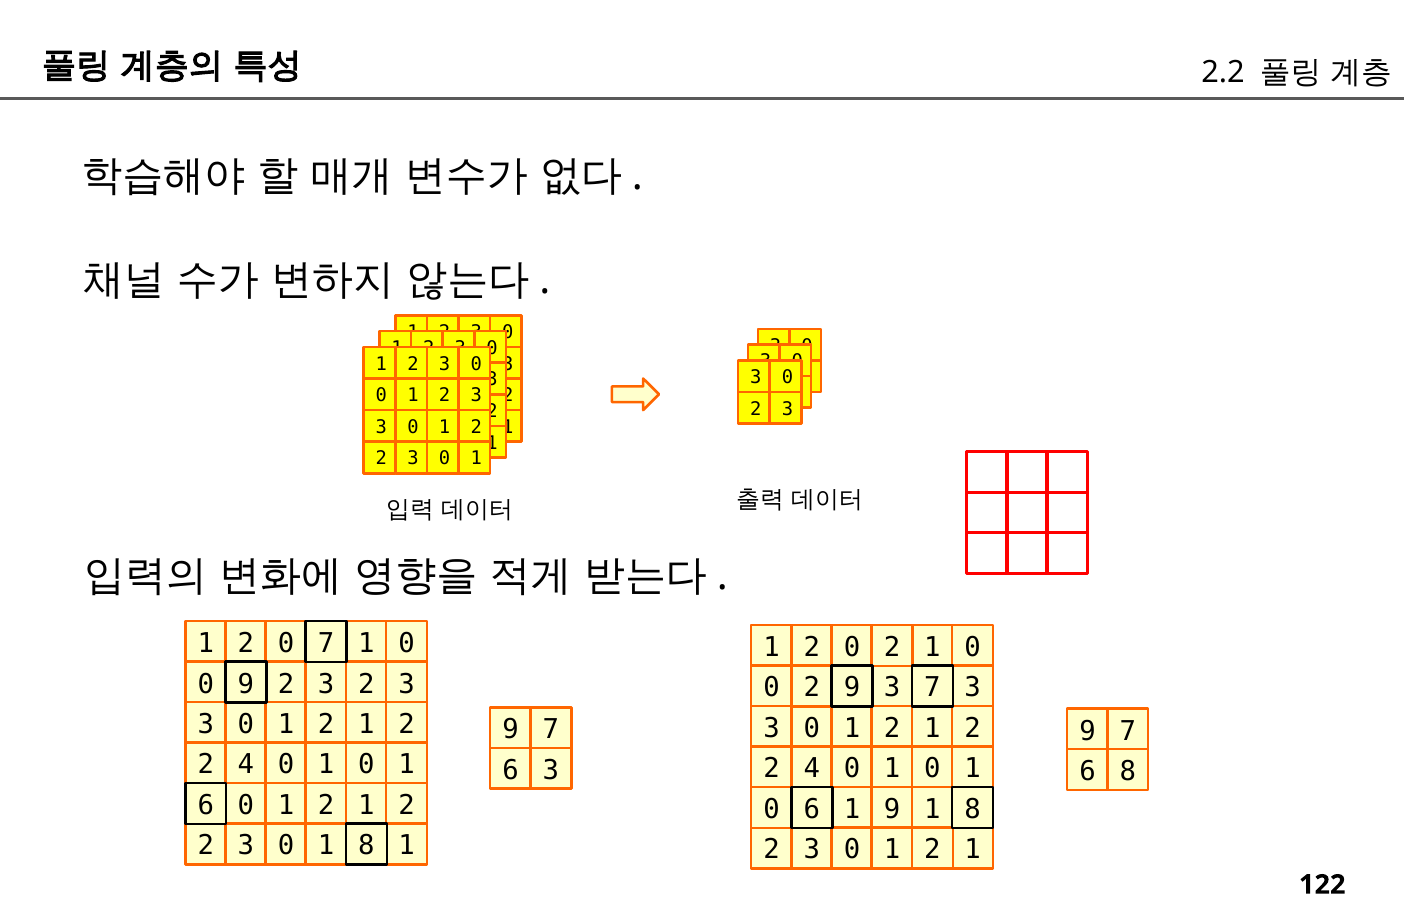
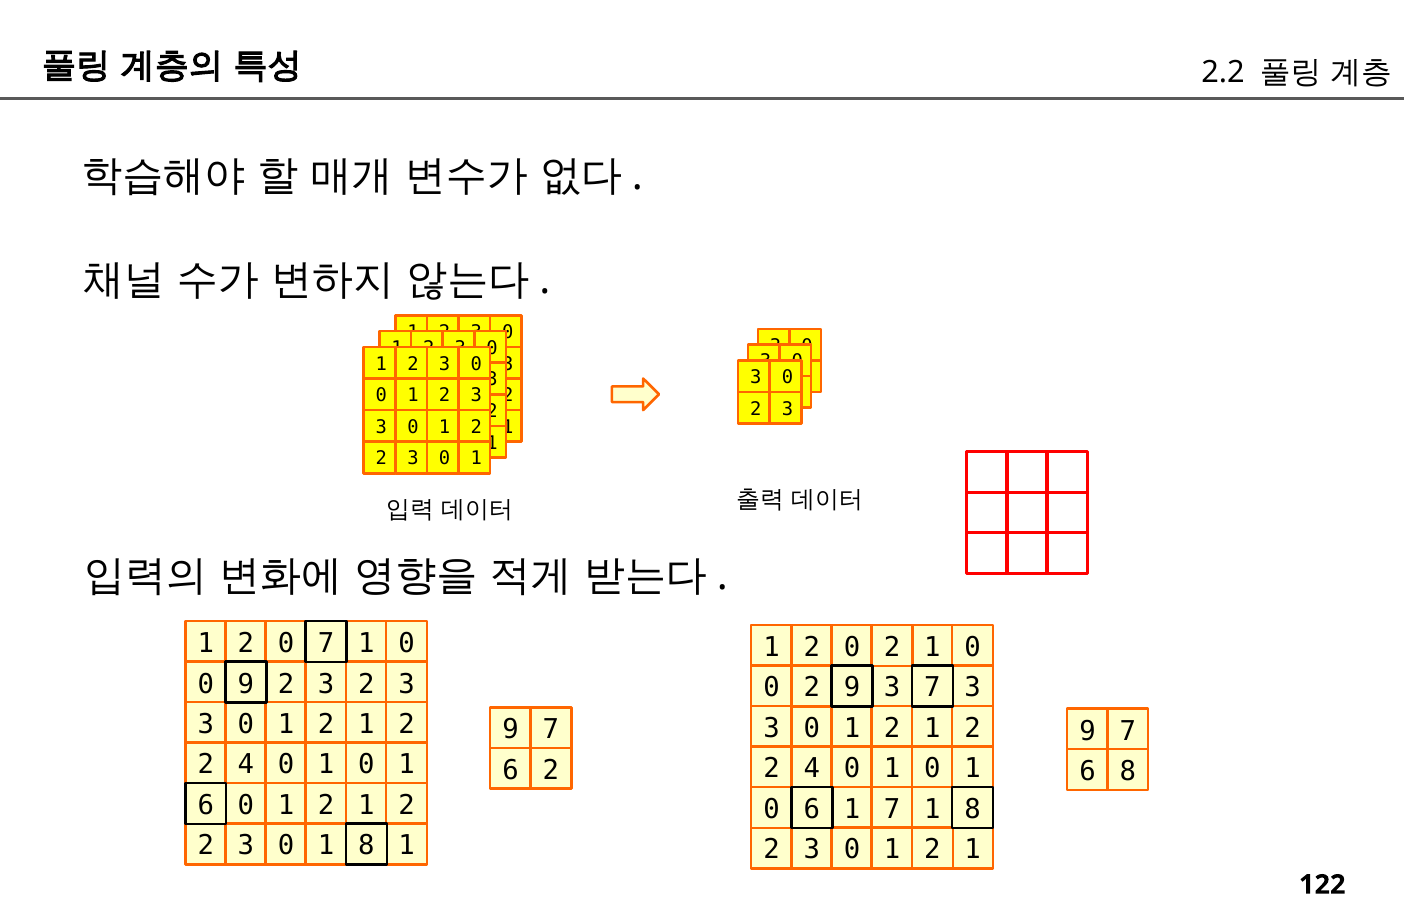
6 3: 3 -> 2 (551, 770)
9: 9 -> 7 (892, 809)
